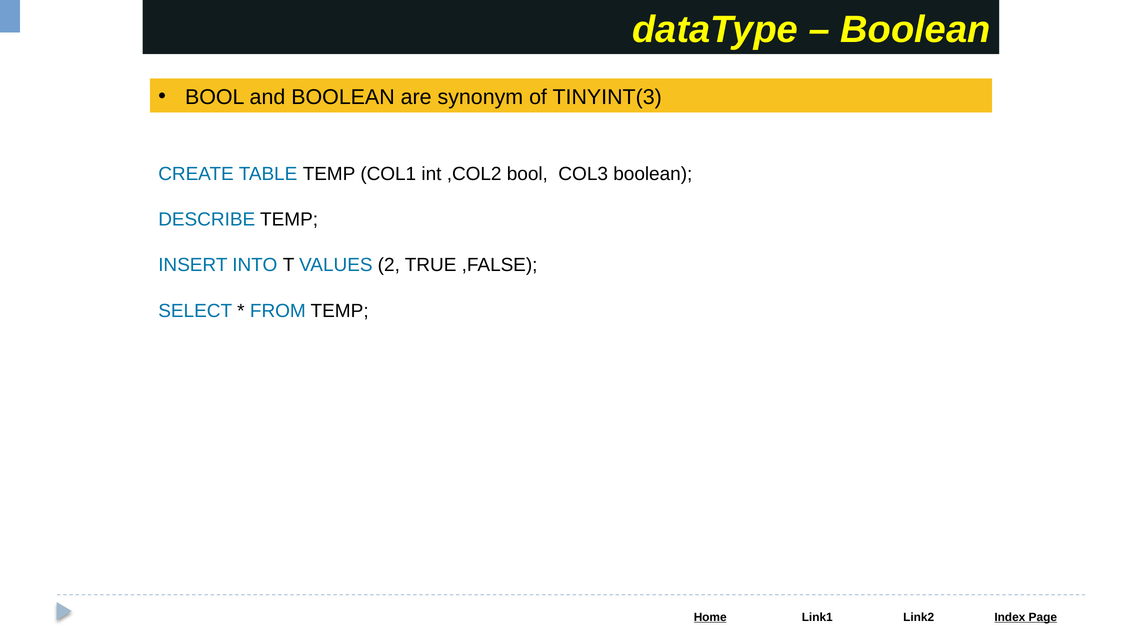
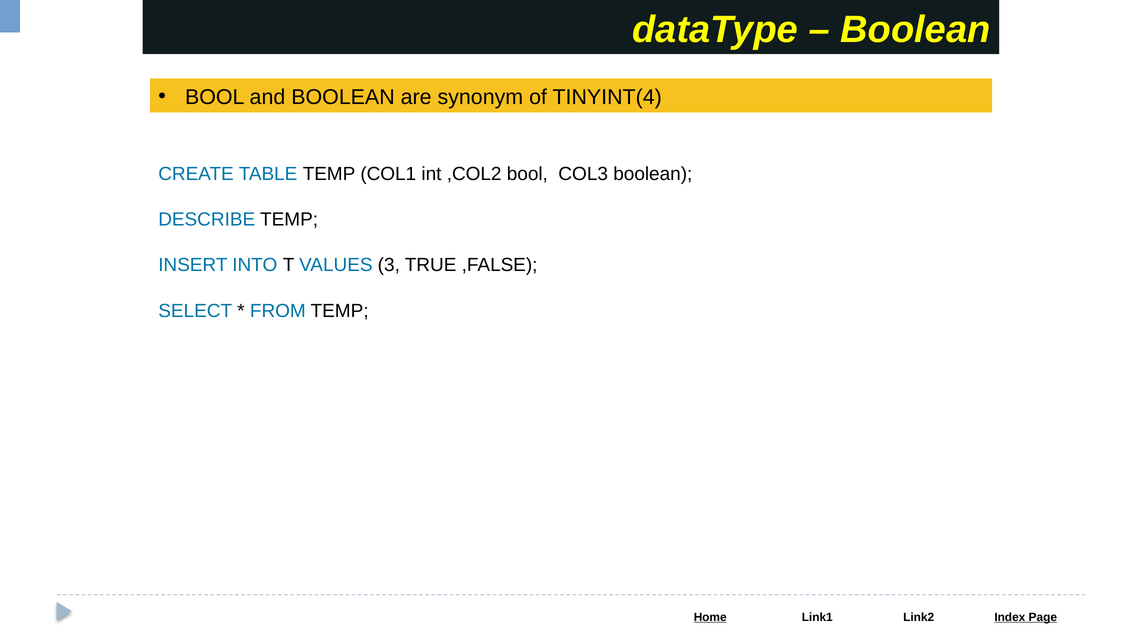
TINYINT(3: TINYINT(3 -> TINYINT(4 (607, 97)
2: 2 -> 3 (389, 265)
